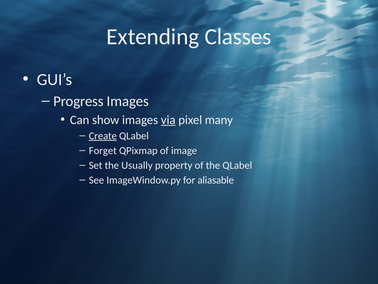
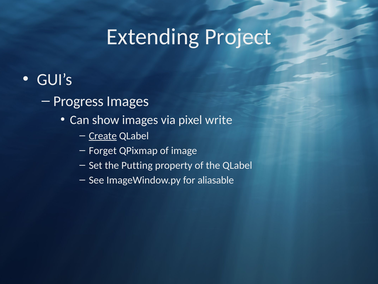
Classes: Classes -> Project (238, 37)
via underline: present -> none (168, 120)
many: many -> write (219, 120)
Usually: Usually -> Putting (137, 165)
